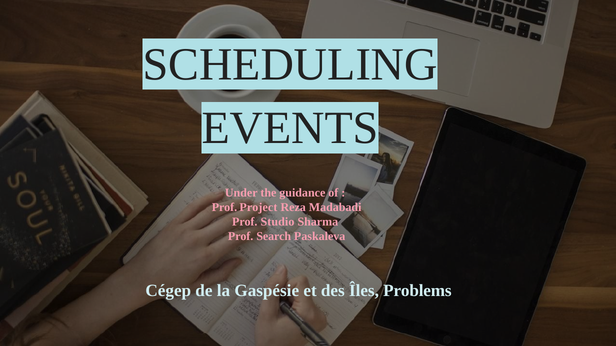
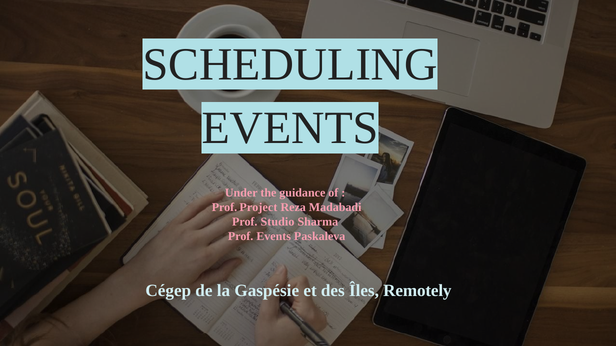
Prof Search: Search -> Events (274, 236)
Problems: Problems -> Remotely (417, 291)
